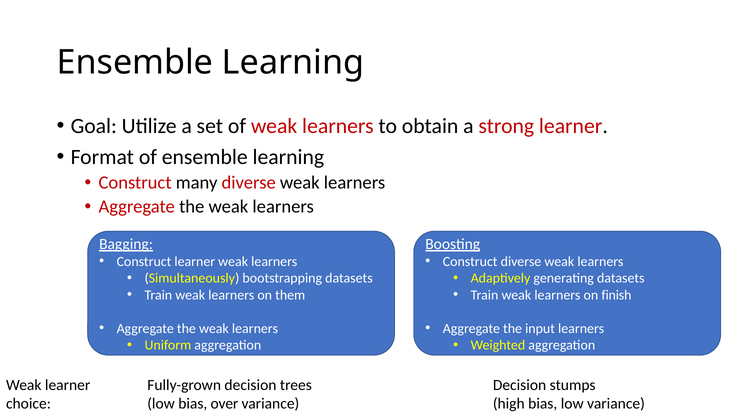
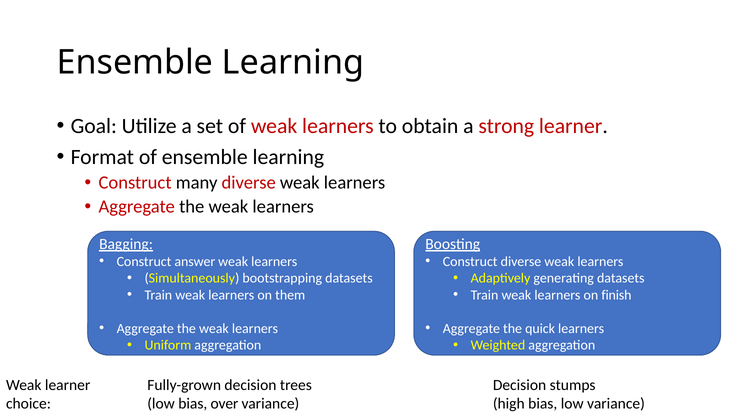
Construct learner: learner -> answer (195, 261)
input: input -> quick (540, 328)
